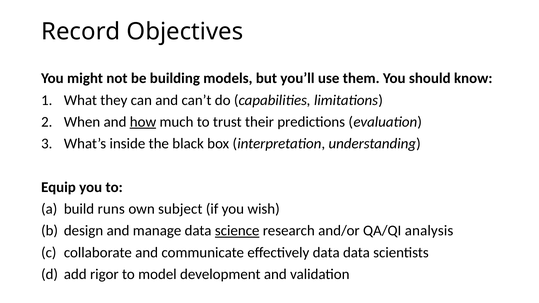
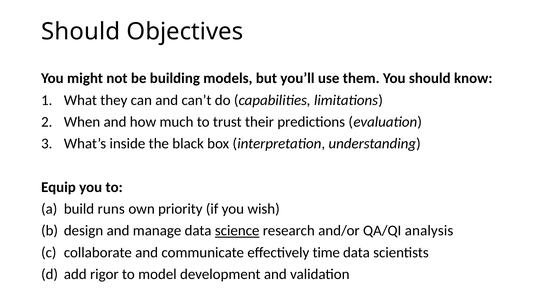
Record: Record -> Should (81, 32)
how underline: present -> none (143, 122)
subject: subject -> priority (180, 209)
effectively data: data -> time (326, 253)
